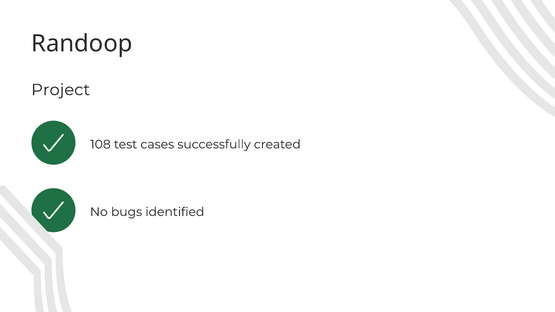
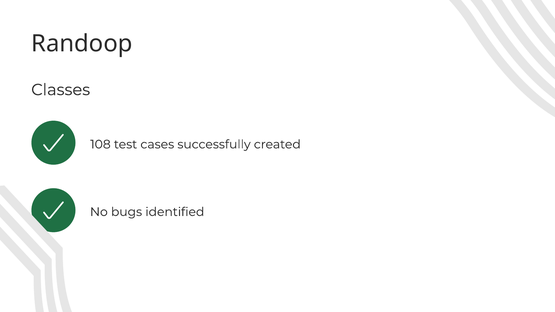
Project: Project -> Classes (61, 90)
